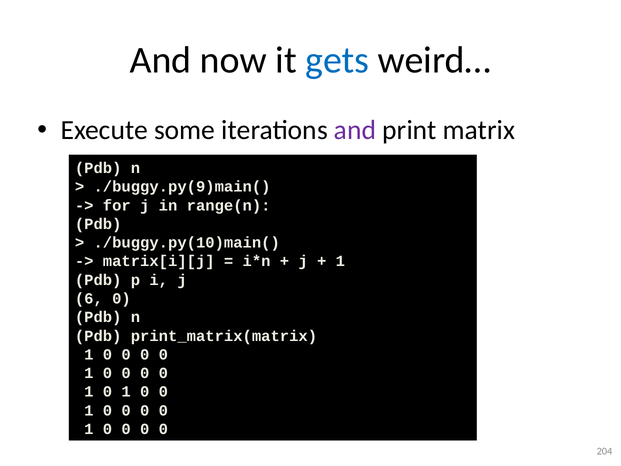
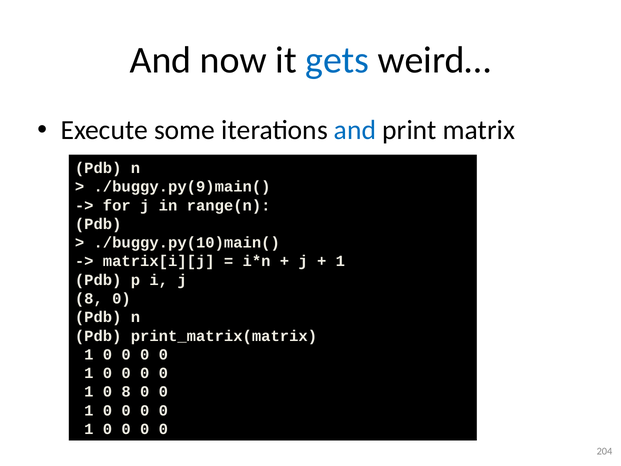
and colour: purple -> blue (355, 130)
6: 6 -> 8 (89, 298)
1 0 1: 1 -> 8 (126, 392)
